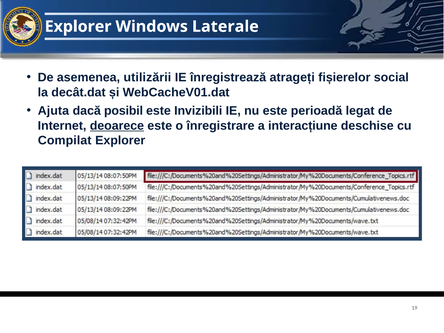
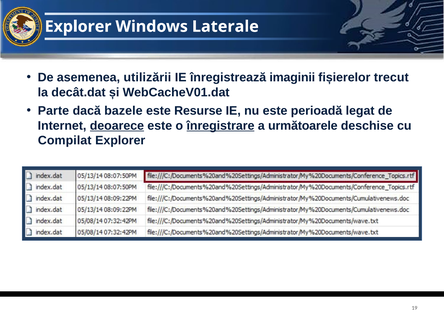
atrageți: atrageți -> imaginii (292, 77)
social: social -> trecut (391, 77)
Ajuta: Ajuta -> Parte (53, 111)
posibil: posibil -> bazele (123, 111)
Invizibili: Invizibili -> Resurse (198, 111)
înregistrare underline: none -> present (221, 126)
interacțiune: interacțiune -> următoarele (303, 126)
